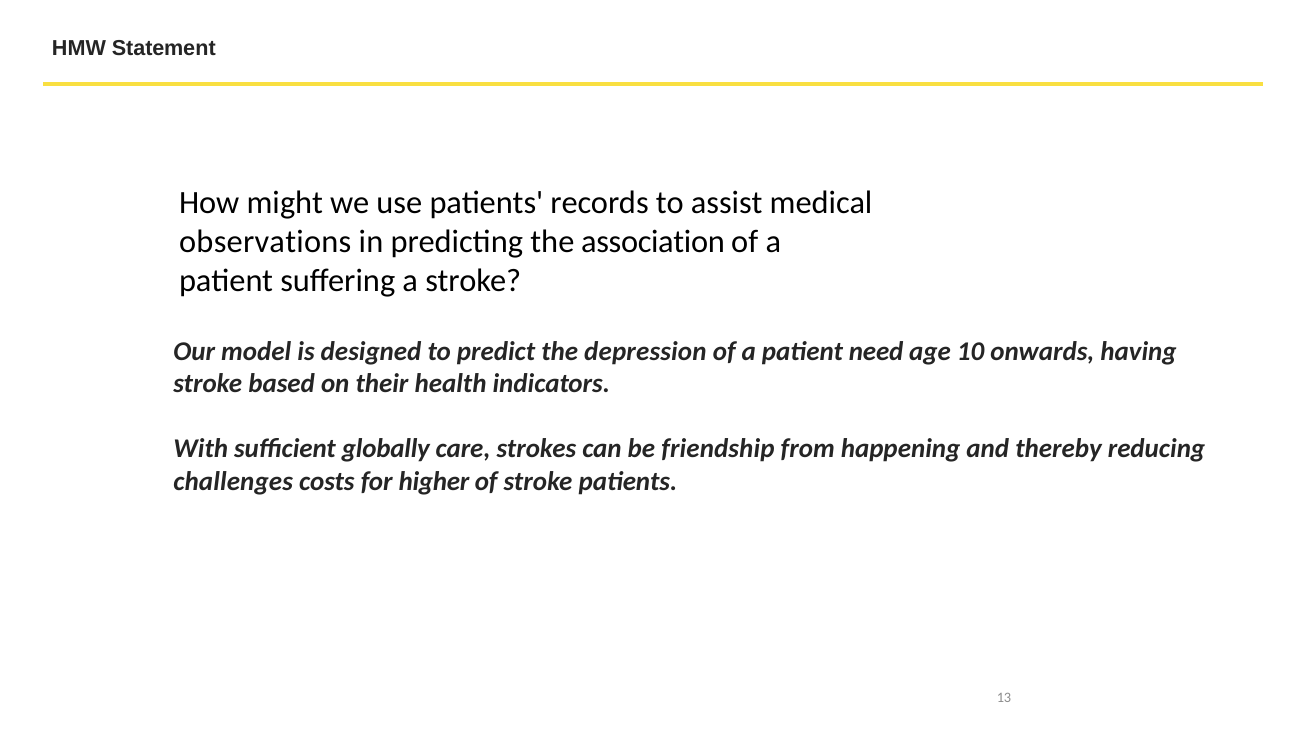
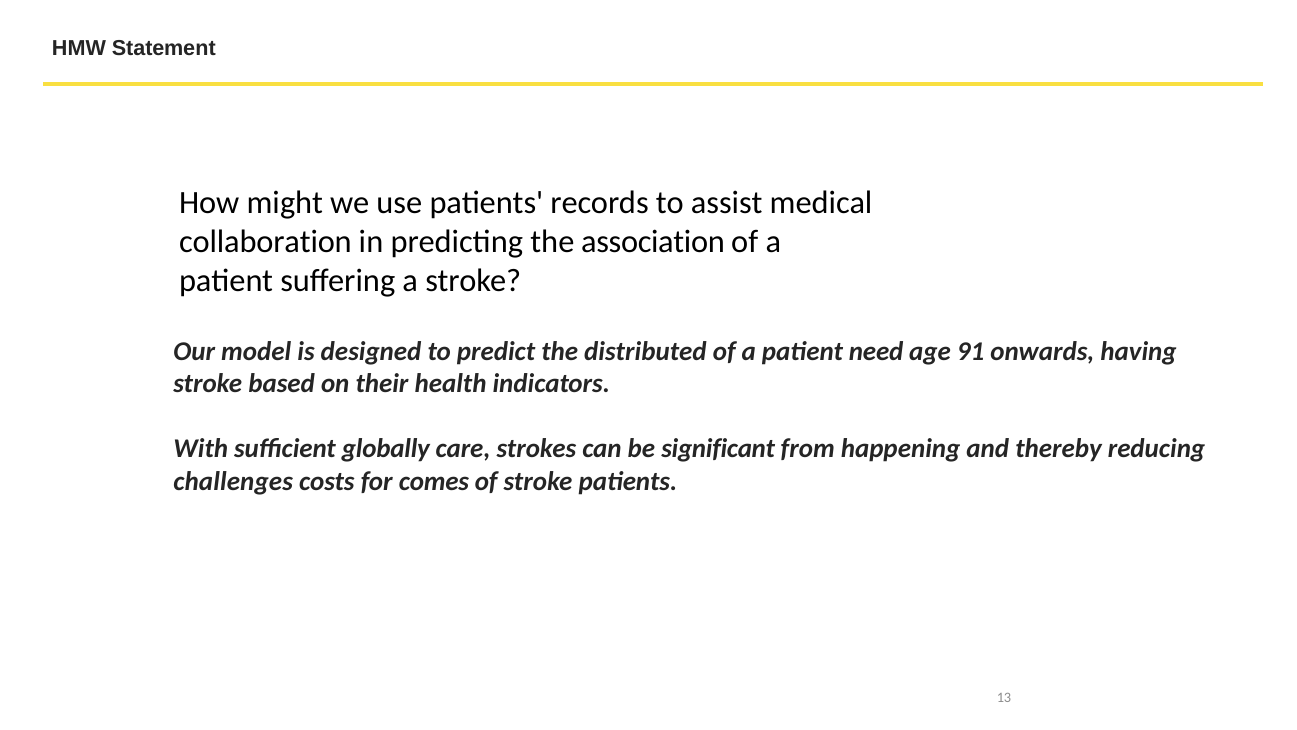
observations: observations -> collaboration (265, 241)
depression: depression -> distributed (645, 351)
10: 10 -> 91 (971, 351)
friendship: friendship -> significant (718, 449)
higher: higher -> comes (434, 481)
